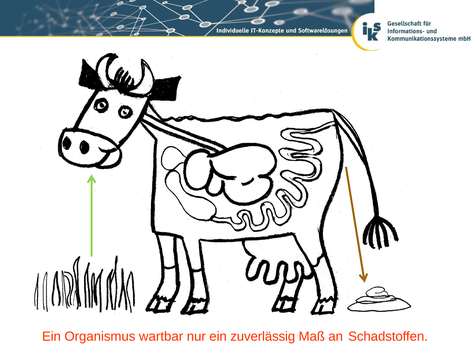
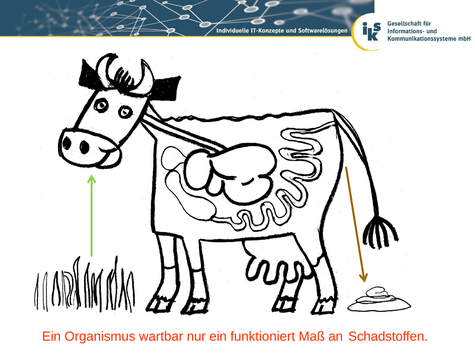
zuverlässig: zuverlässig -> funktioniert (263, 337)
